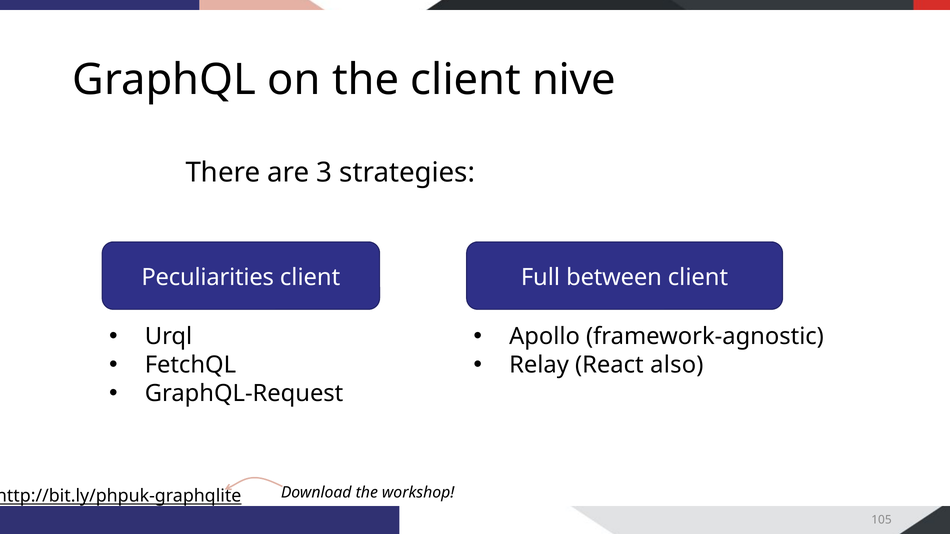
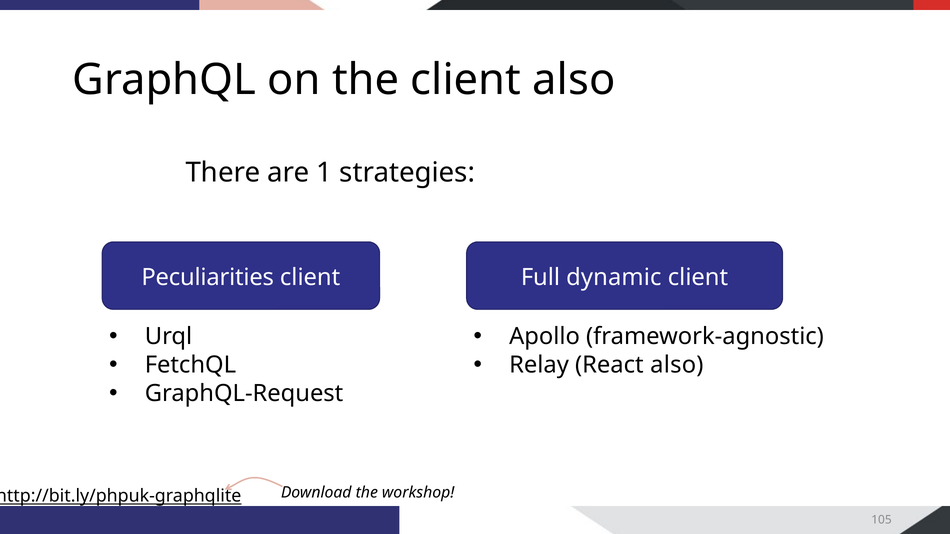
client nive: nive -> also (574, 80)
3: 3 -> 1 (324, 173)
between: between -> dynamic (614, 277)
